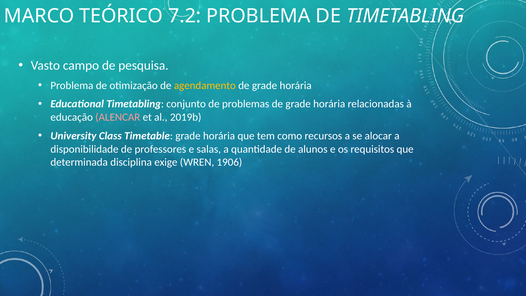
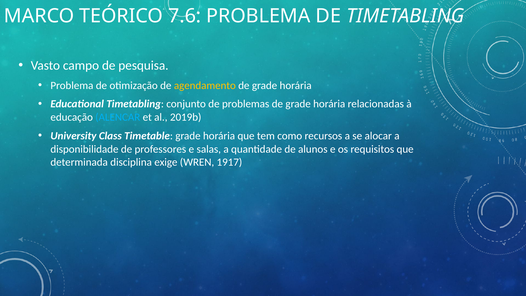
7.2: 7.2 -> 7.6 (185, 16)
ALENCAR colour: pink -> light blue (118, 117)
1906: 1906 -> 1917 (229, 162)
